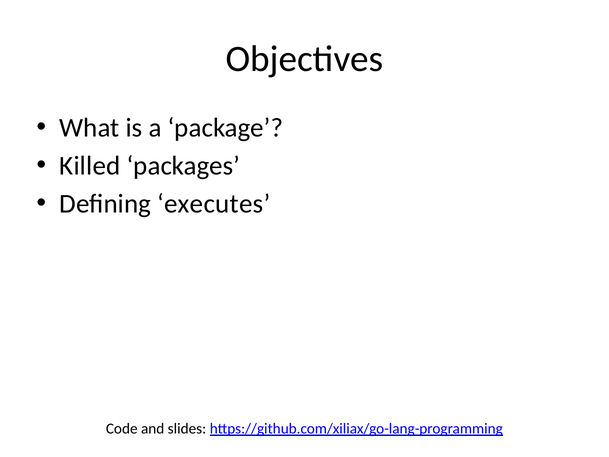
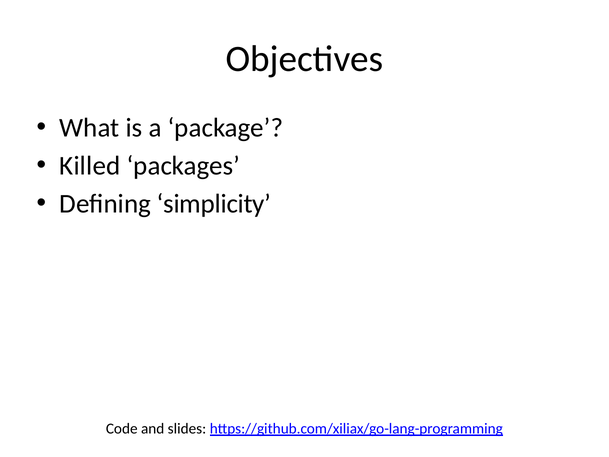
executes: executes -> simplicity (214, 204)
